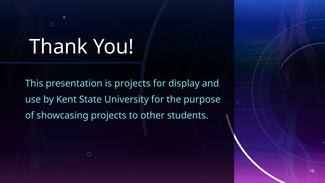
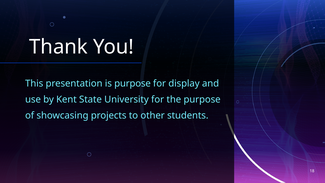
is projects: projects -> purpose (133, 84)
